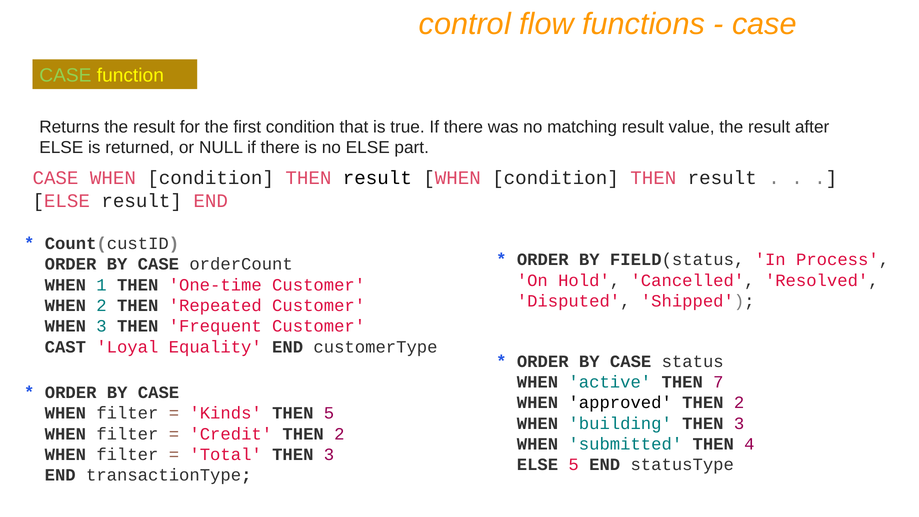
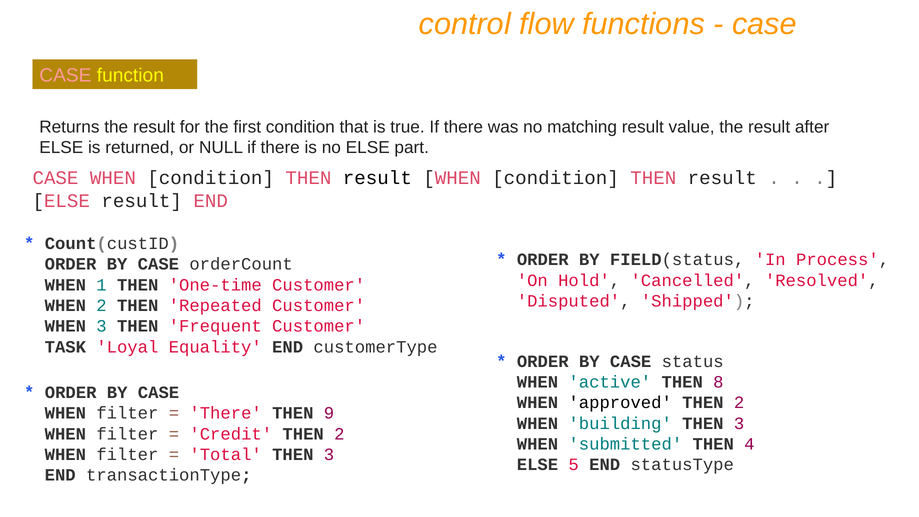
CASE colour: light green -> pink (65, 76)
CAST: CAST -> TASK (65, 347)
7: 7 -> 8 (718, 382)
Kinds: Kinds -> There (226, 413)
THEN 5: 5 -> 9 (329, 413)
